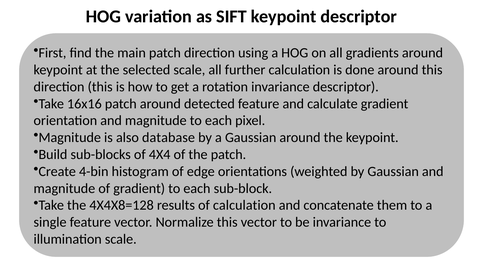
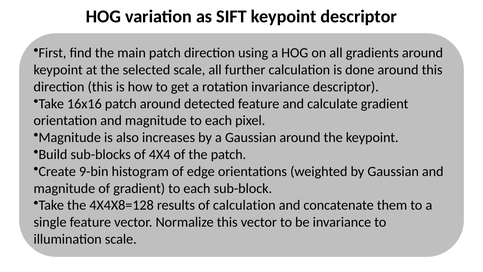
database: database -> increases (169, 137)
4-bin: 4-bin -> 9-bin (94, 171)
